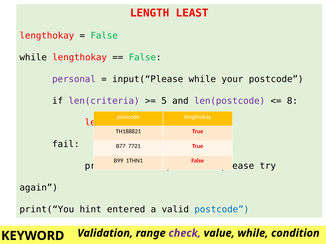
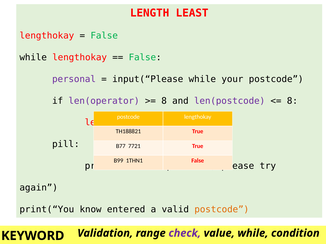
len(criteria: len(criteria -> len(operator (104, 101)
5: 5 -> 8 (164, 101)
fail: fail -> pill (66, 144)
hint: hint -> know (91, 210)
postcode colour: blue -> orange (222, 210)
